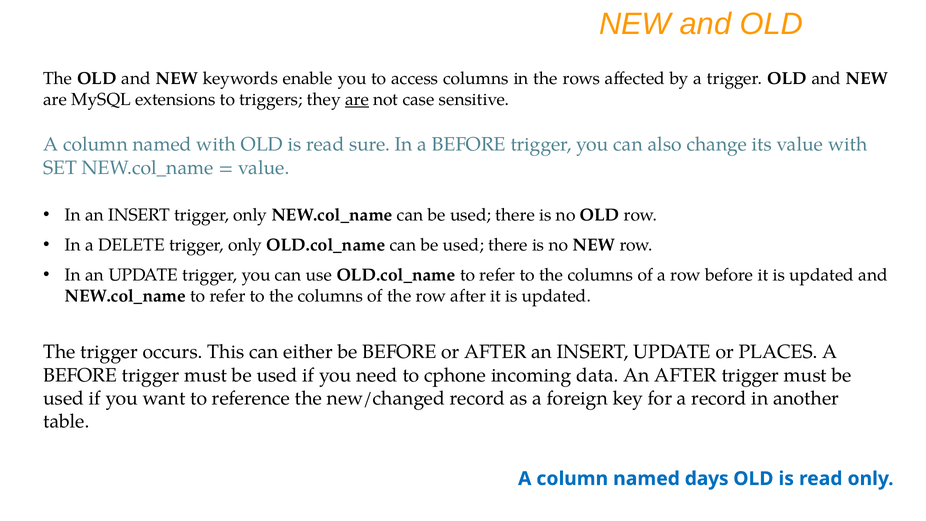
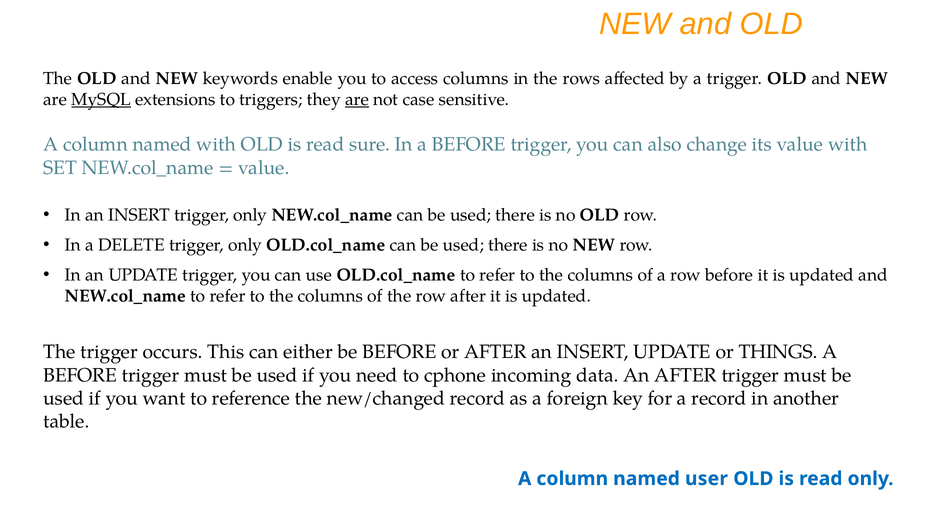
MySQL underline: none -> present (101, 100)
PLACES: PLACES -> THINGS (778, 352)
days: days -> user (706, 479)
